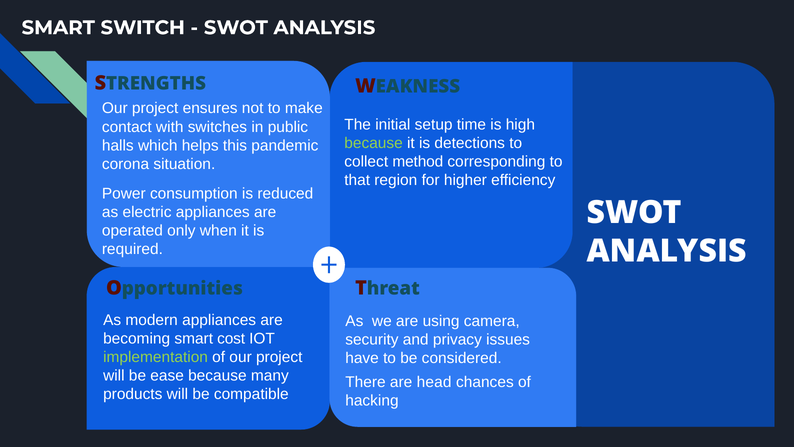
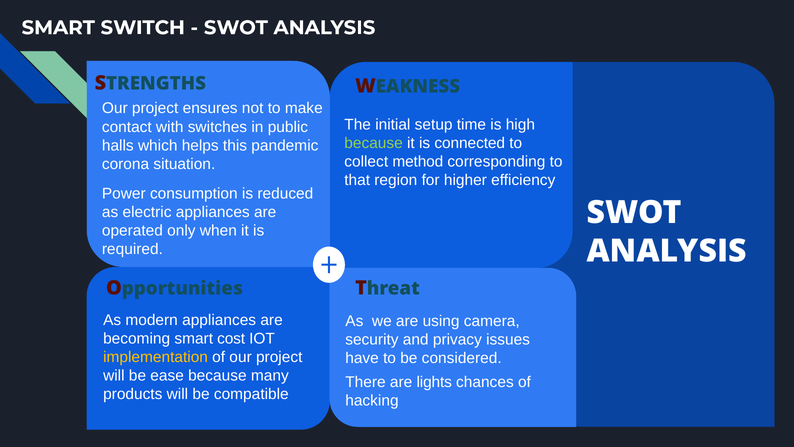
detections: detections -> connected (470, 143)
implementation colour: light green -> yellow (156, 357)
head: head -> lights (434, 382)
